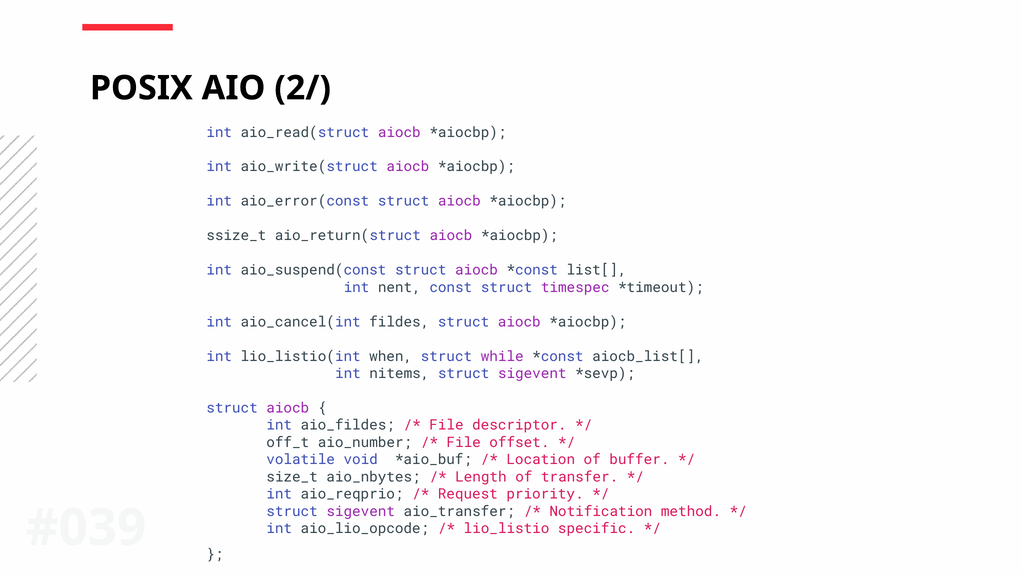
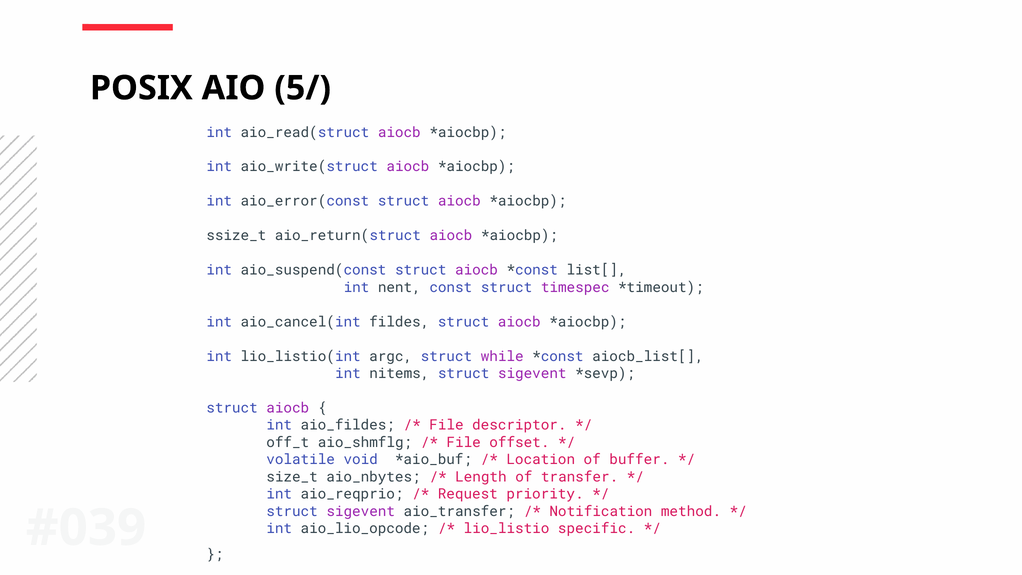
2/: 2/ -> 5/ (303, 88)
when: when -> argc (391, 356)
aio_number: aio_number -> aio_shmflg (365, 442)
